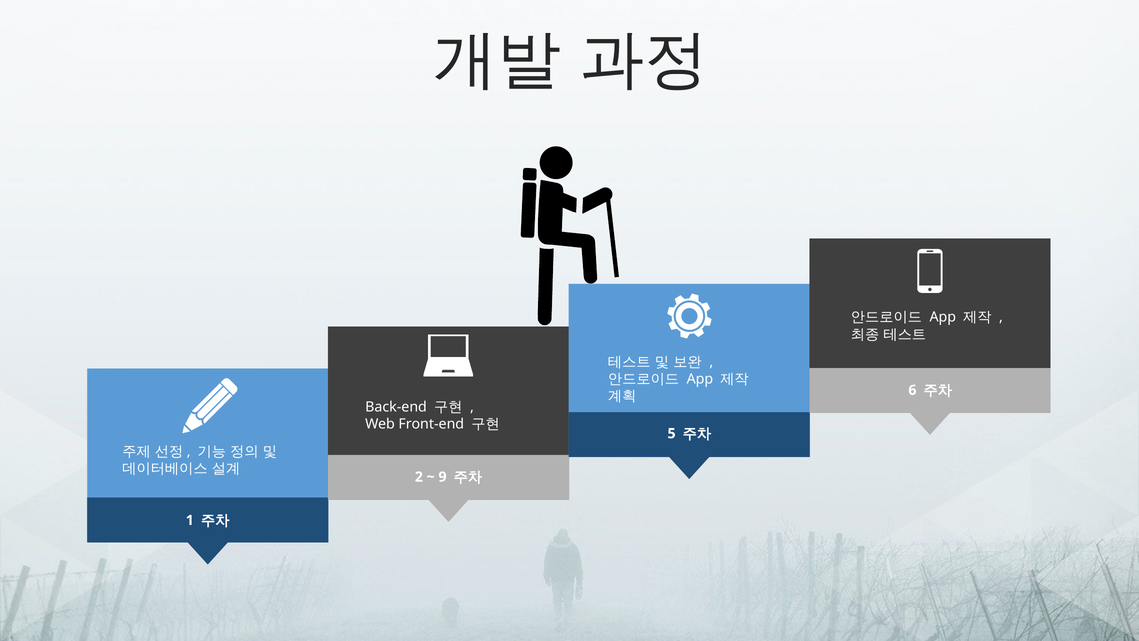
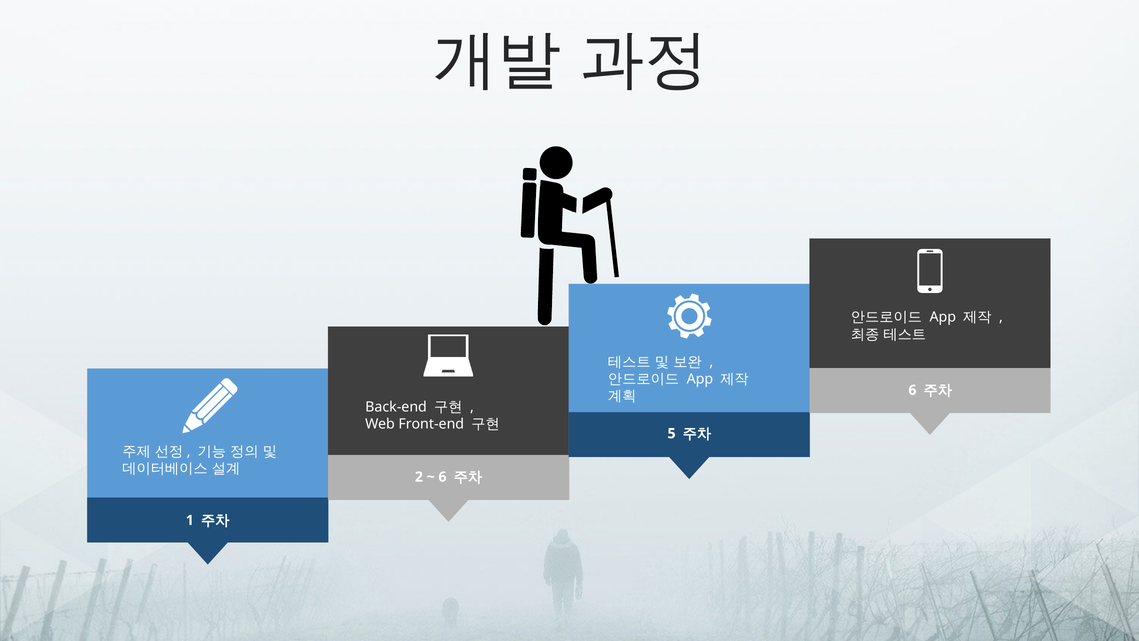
9: 9 -> 6 (443, 477)
